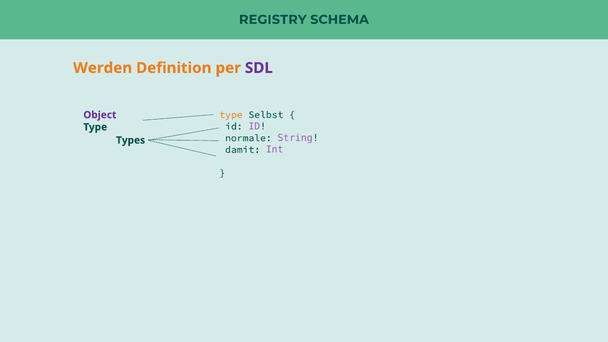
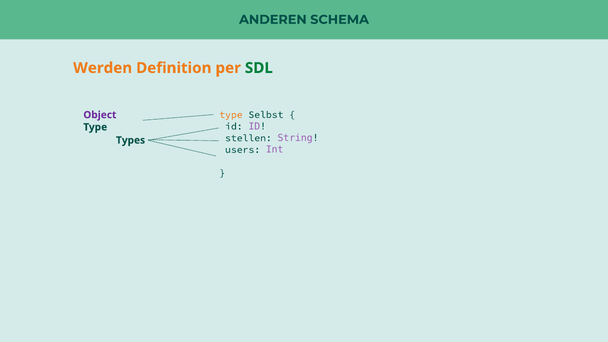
REGISTRY: REGISTRY -> ANDEREN (273, 20)
SDL colour: purple -> green (259, 68)
normale: normale -> stellen (248, 138)
damit: damit -> users (243, 150)
